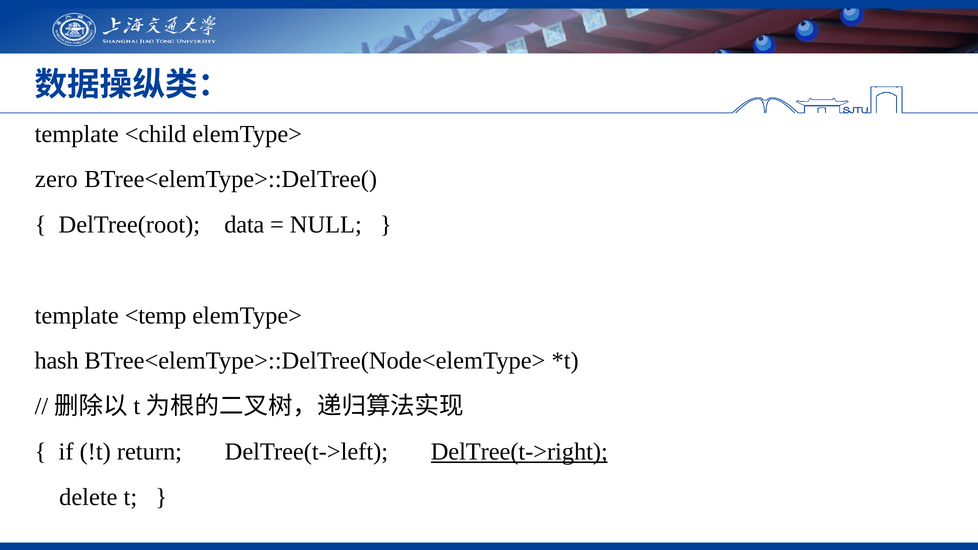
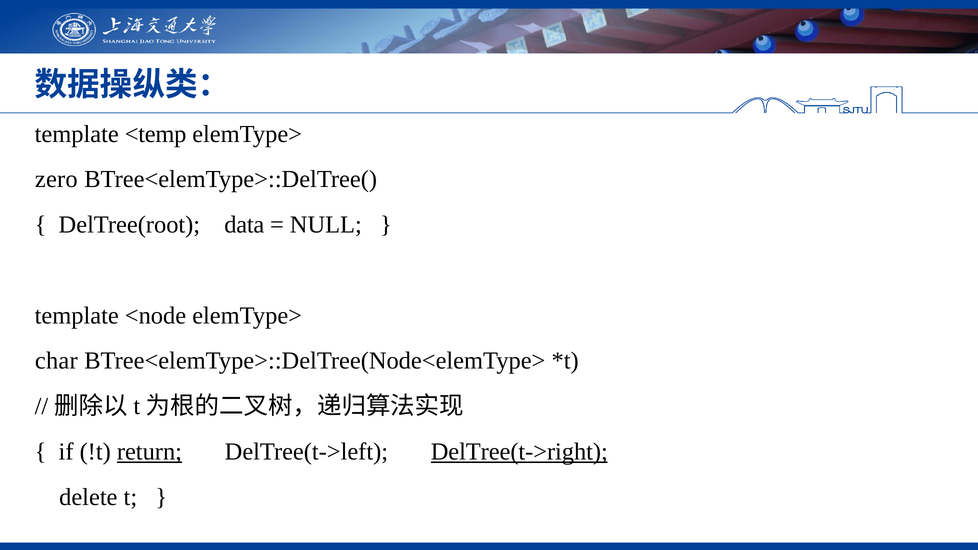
<child: <child -> <temp (156, 134)
<temp: <temp -> <node (156, 316)
hash: hash -> char (56, 361)
return underline: none -> present (149, 452)
